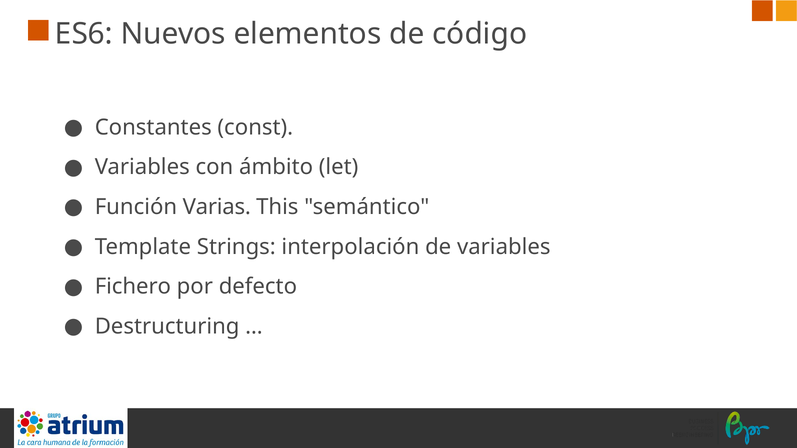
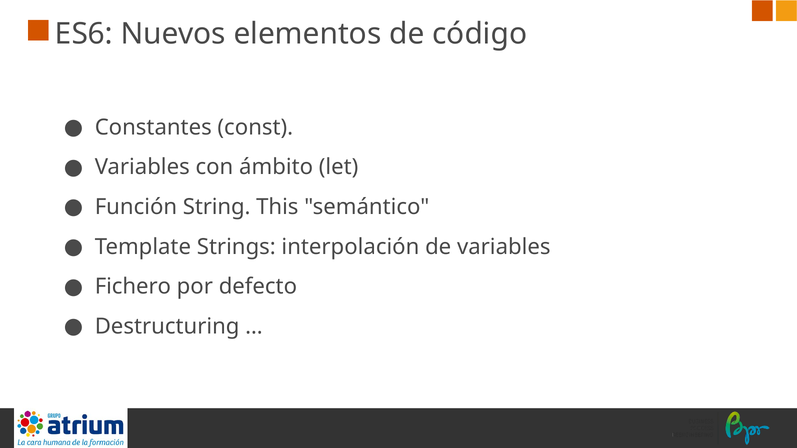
Varias: Varias -> String (217, 207)
